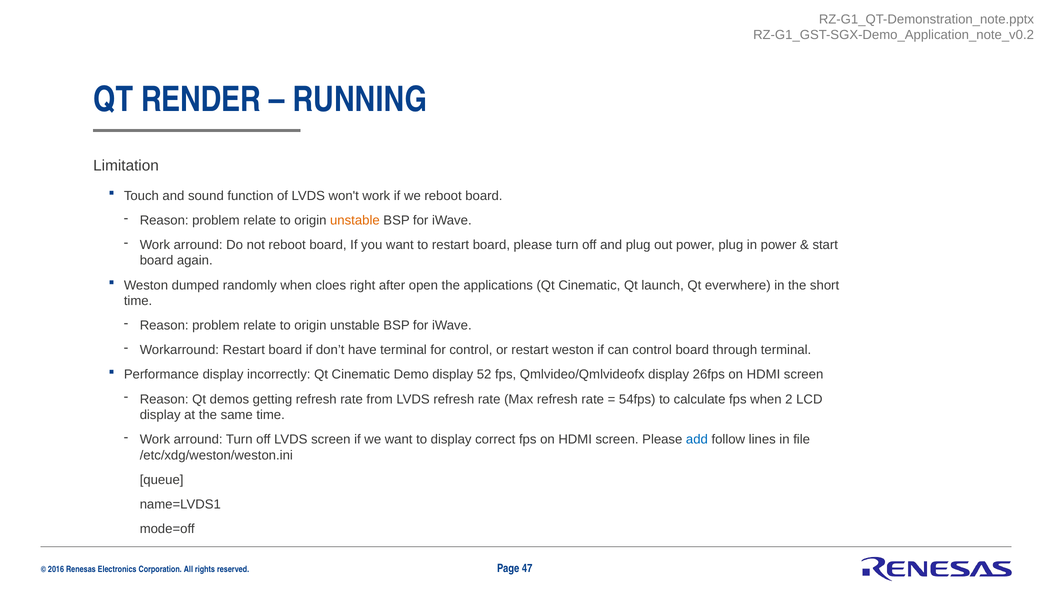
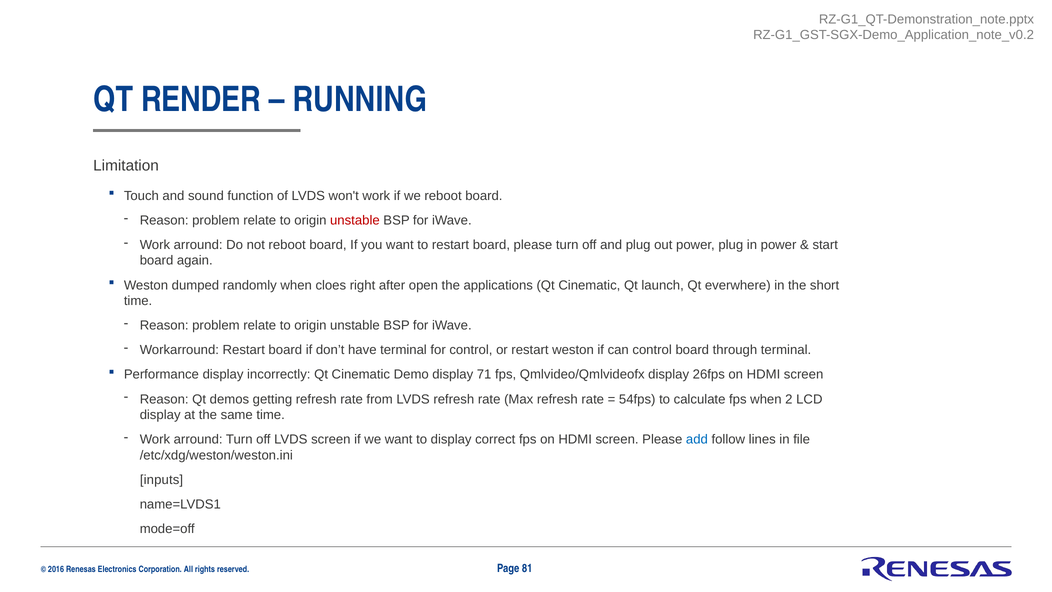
unstable colour: orange -> red (355, 220)
52: 52 -> 71 (484, 374)
queue: queue -> inputs (162, 480)
47: 47 -> 81 (527, 568)
